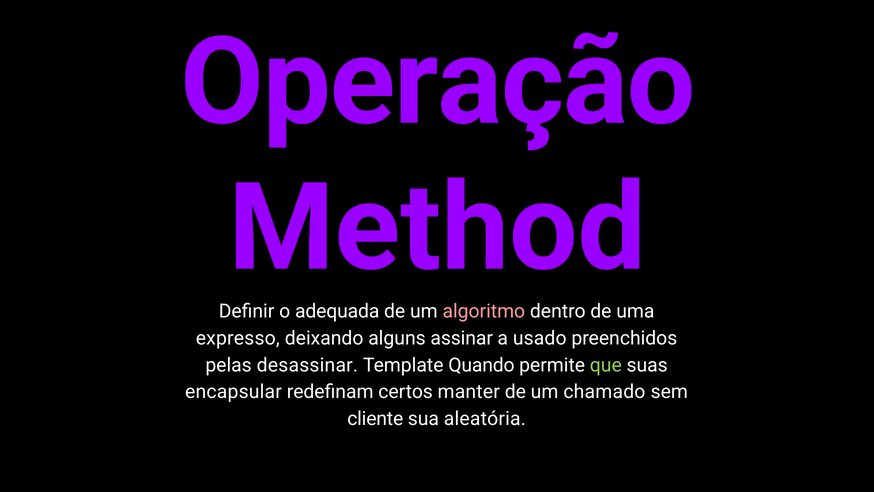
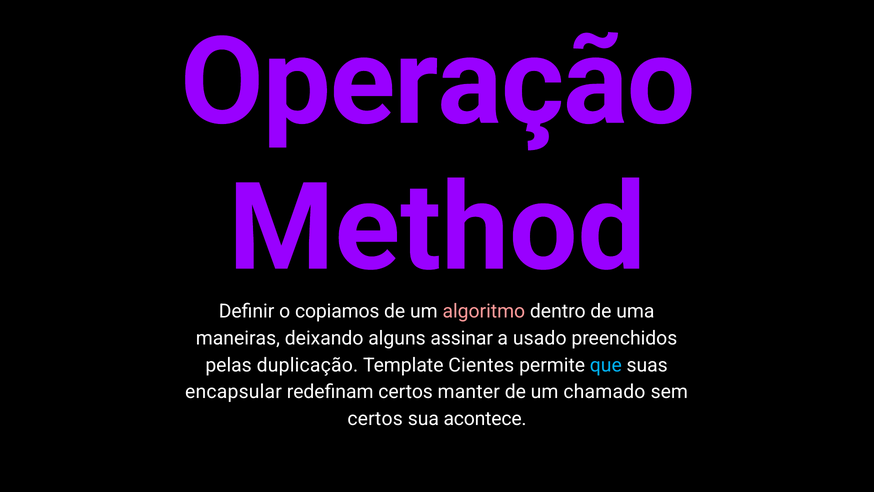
adequada: adequada -> copiamos (337, 311)
expresso: expresso -> maneiras (238, 338)
desassinar: desassinar -> duplicação (307, 365)
Quando: Quando -> Cientes (481, 365)
que colour: light green -> light blue (606, 365)
cliente: cliente -> certos (375, 418)
aleatória: aleatória -> acontece (485, 418)
